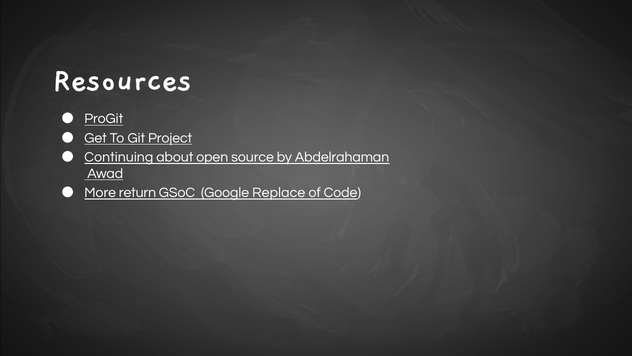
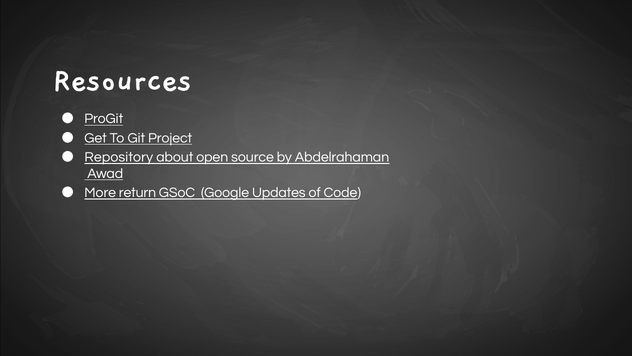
Continuing: Continuing -> Repository (119, 157)
Replace: Replace -> Updates (279, 192)
